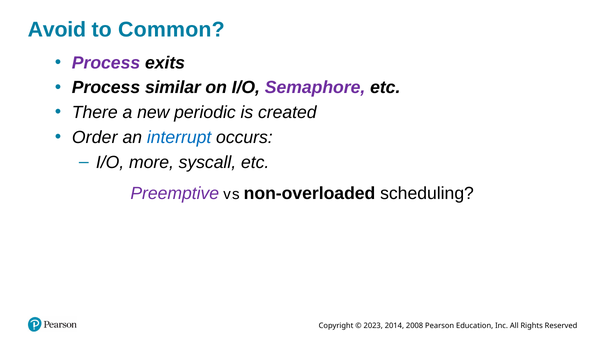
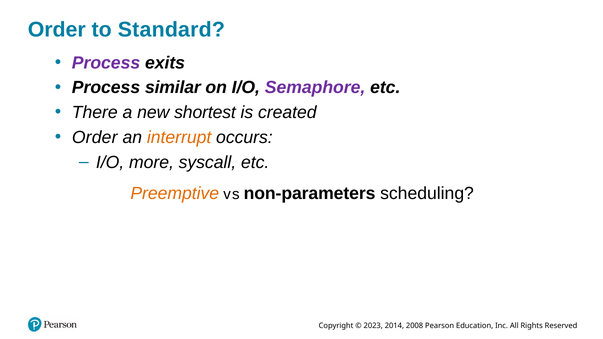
Avoid: Avoid -> Order (57, 30)
Common: Common -> Standard (171, 30)
periodic: periodic -> shortest (205, 113)
interrupt colour: blue -> orange (179, 138)
Preemptive colour: purple -> orange (175, 194)
non-overloaded: non-overloaded -> non-parameters (310, 194)
